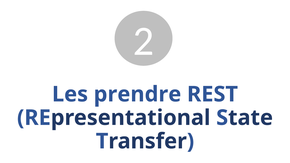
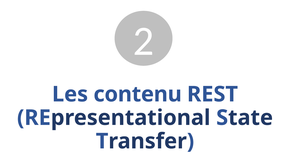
prendre: prendre -> contenu (138, 94)
